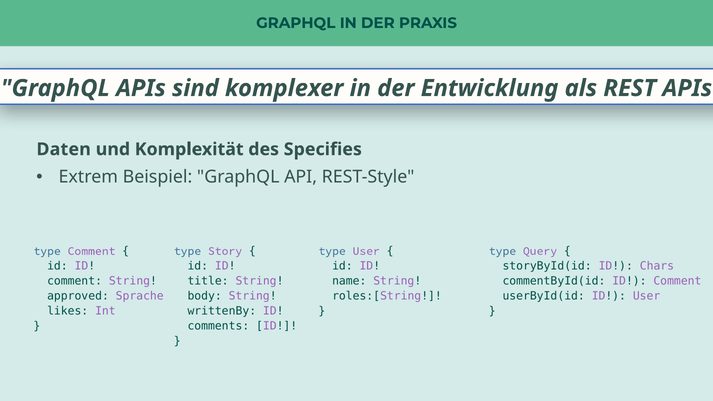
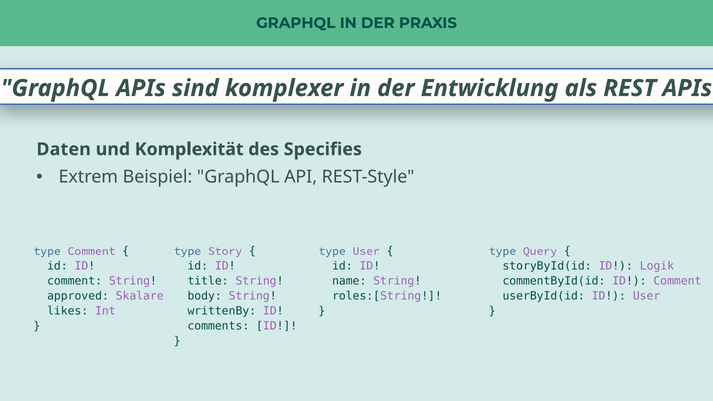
Chars: Chars -> Logik (657, 266)
Sprache: Sprache -> Skalare (140, 296)
